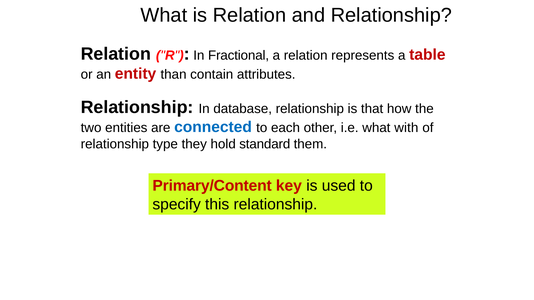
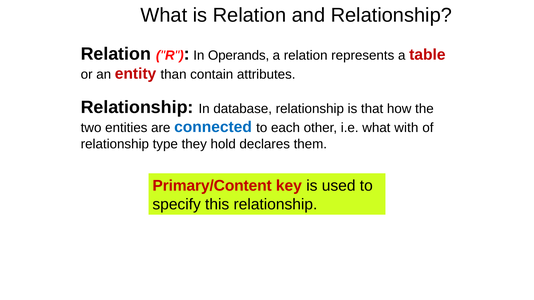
Fractional: Fractional -> Operands (239, 55)
standard: standard -> declares (265, 144)
